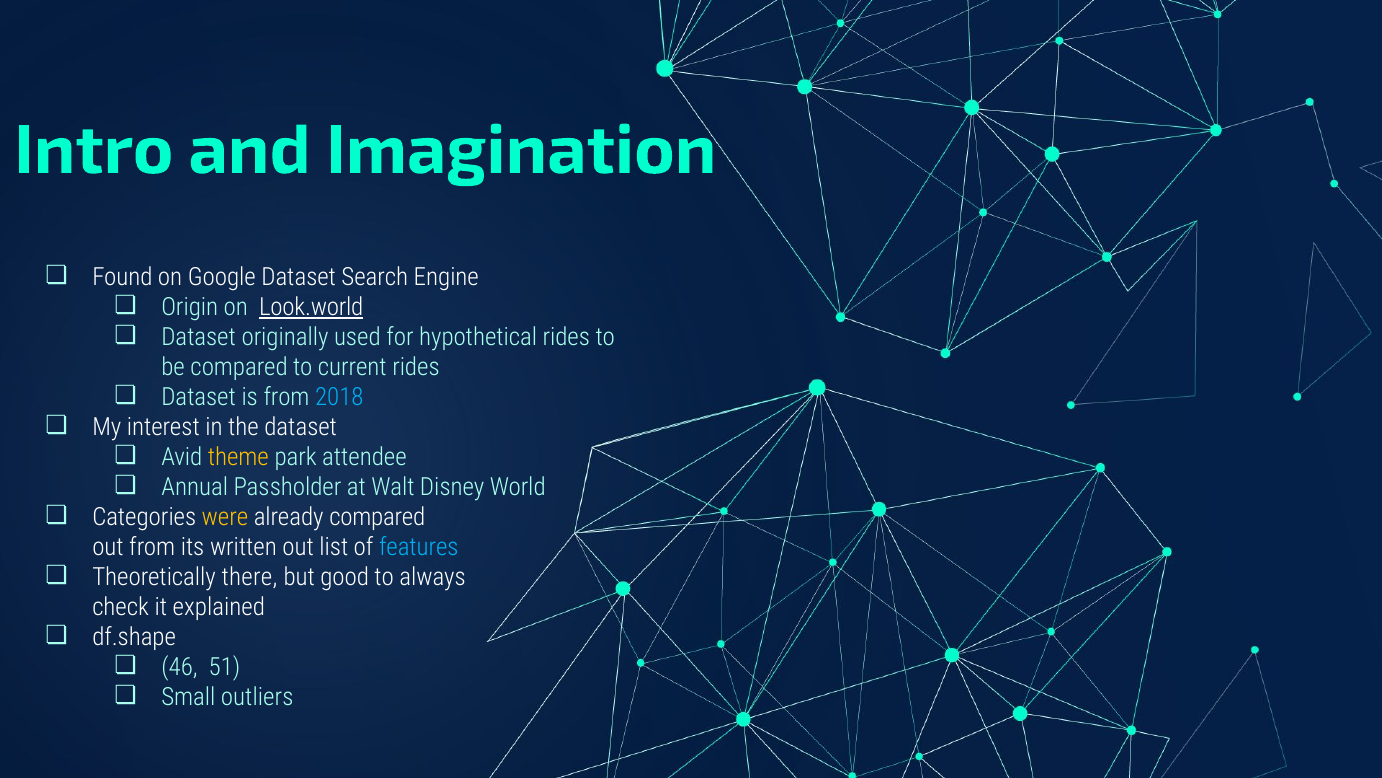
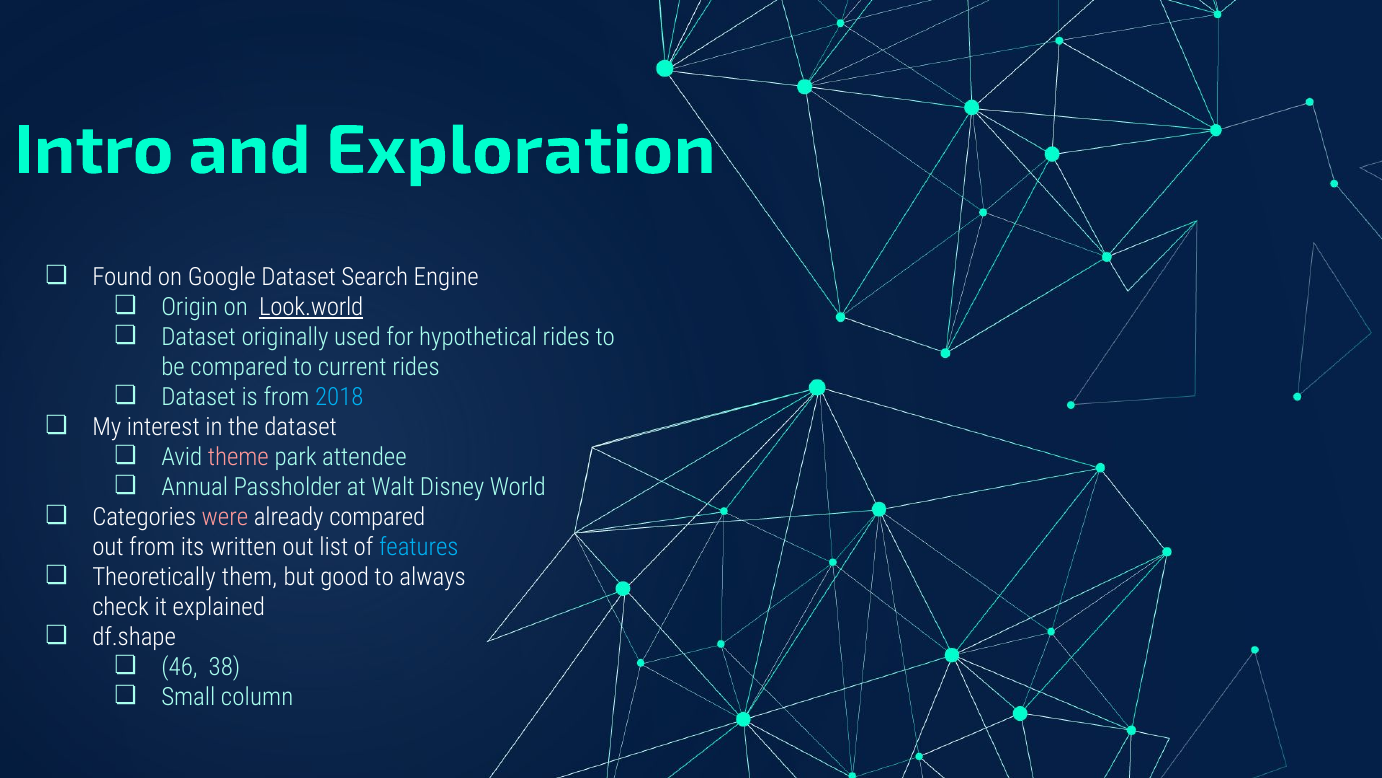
Imagination: Imagination -> Exploration (521, 150)
theme colour: yellow -> pink (238, 457)
were colour: yellow -> pink (225, 517)
there: there -> them (250, 577)
51: 51 -> 38 (224, 667)
outliers: outliers -> column (257, 697)
